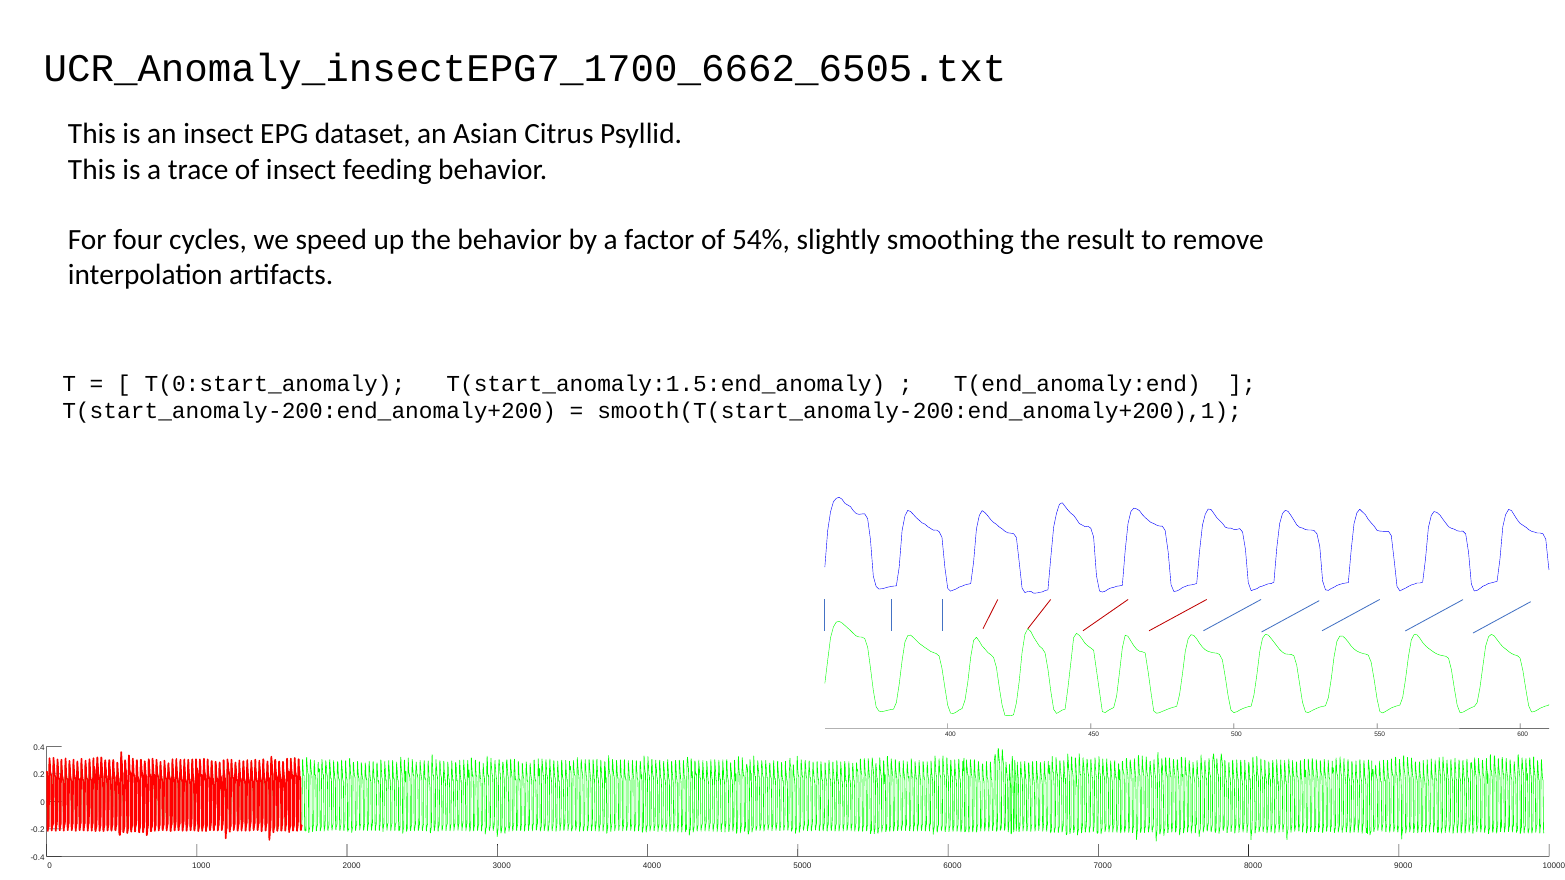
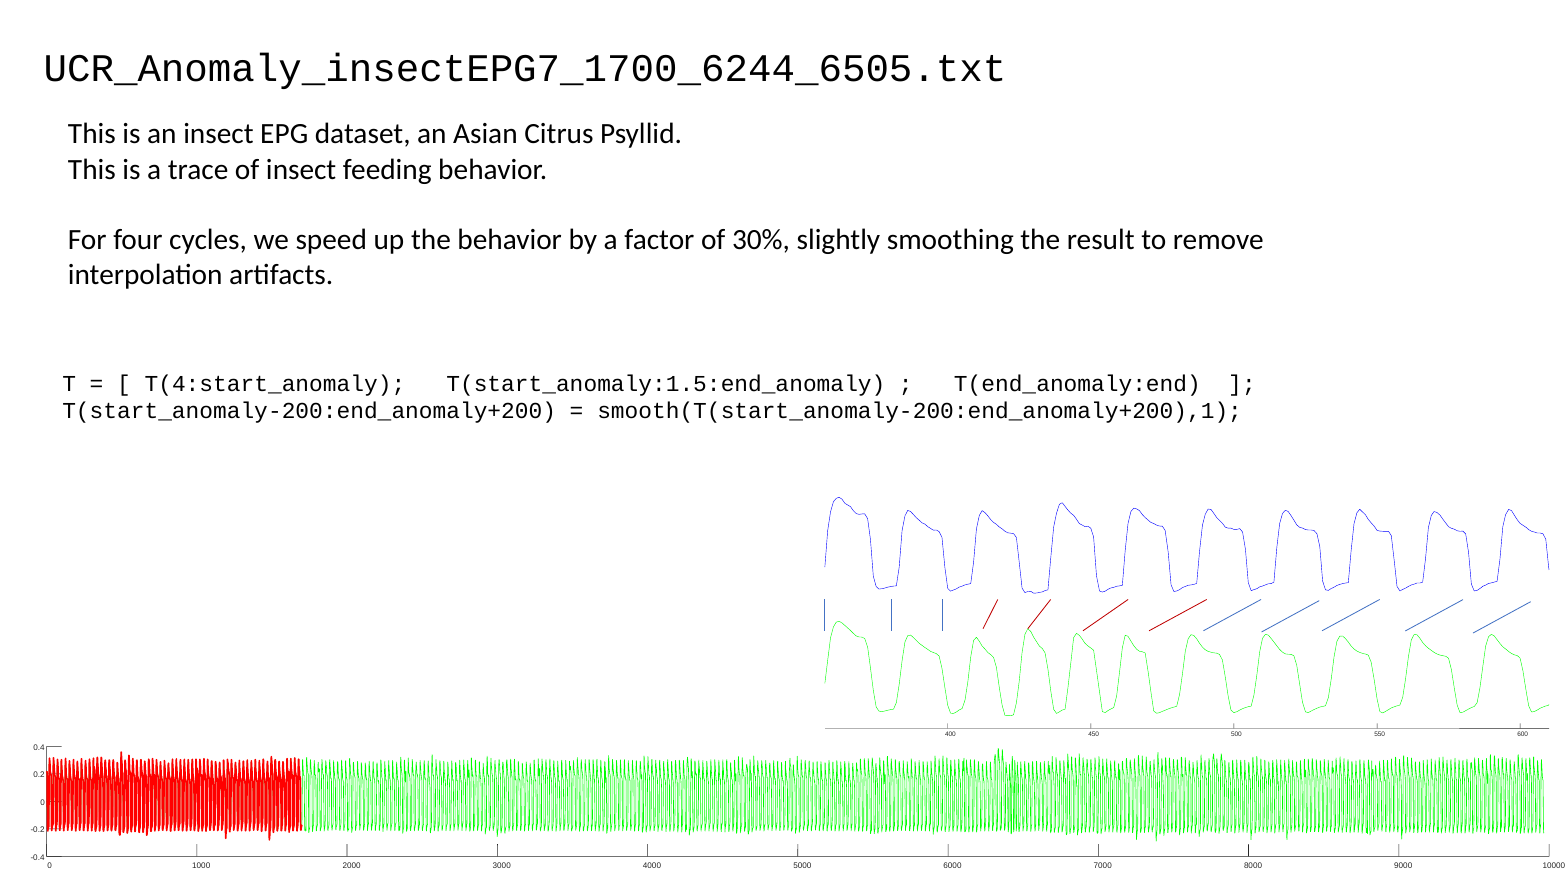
UCR_Anomaly_insectEPG7_1700_6662_6505.txt: UCR_Anomaly_insectEPG7_1700_6662_6505.txt -> UCR_Anomaly_insectEPG7_1700_6244_6505.txt (525, 69)
54%: 54% -> 30% (761, 240)
T(0:start_anomaly: T(0:start_anomaly -> T(4:start_anomaly (275, 384)
